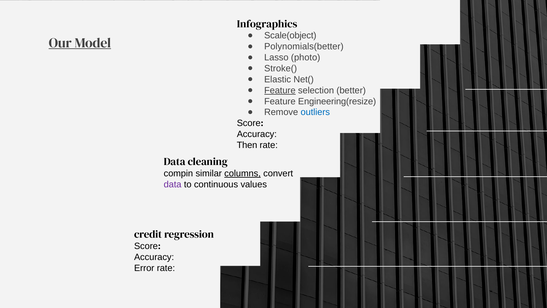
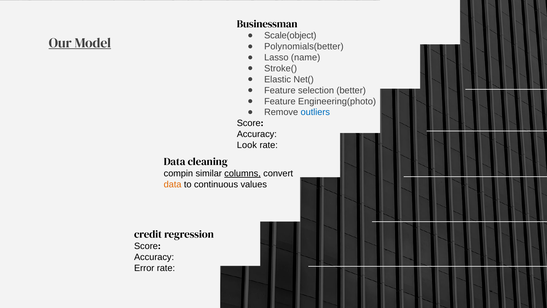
Infographics: Infographics -> Businessman (267, 24)
photo: photo -> name (306, 57)
Feature underline: present -> none (280, 90)
Engineering(resize: Engineering(resize -> Engineering(photo (337, 101)
Then: Then -> Look (247, 145)
data colour: purple -> orange (173, 184)
